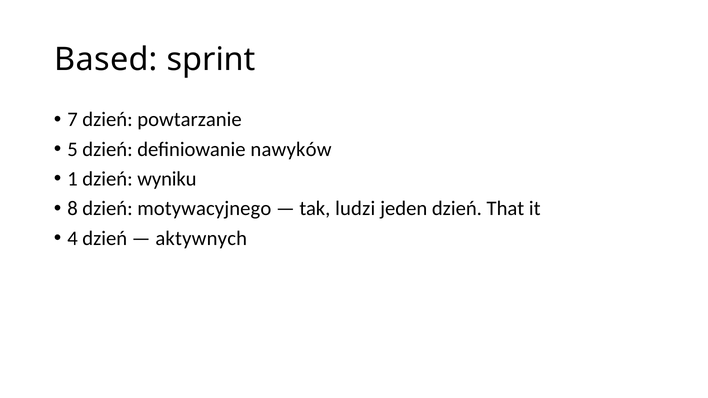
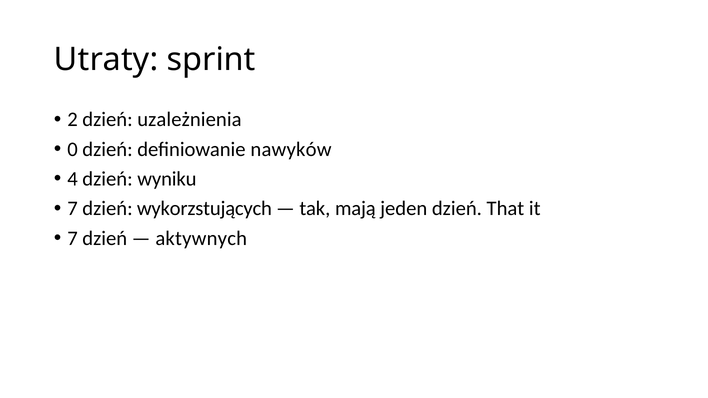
Based: Based -> Utraty (106, 59)
7: 7 -> 2 (72, 120)
powtarzanie: powtarzanie -> uzależnienia (189, 120)
5: 5 -> 0 (72, 149)
1: 1 -> 4 (72, 179)
8: 8 -> 7 (72, 209)
motywacyjnego: motywacyjnego -> wykorzstujących (204, 209)
ludzi: ludzi -> mają (355, 209)
4: 4 -> 7 (72, 238)
